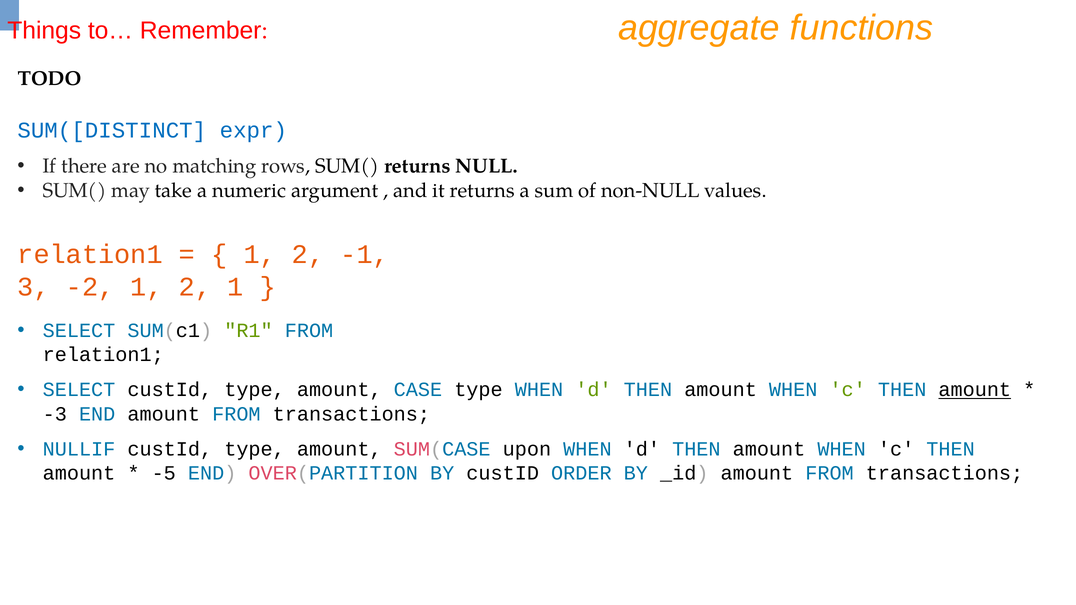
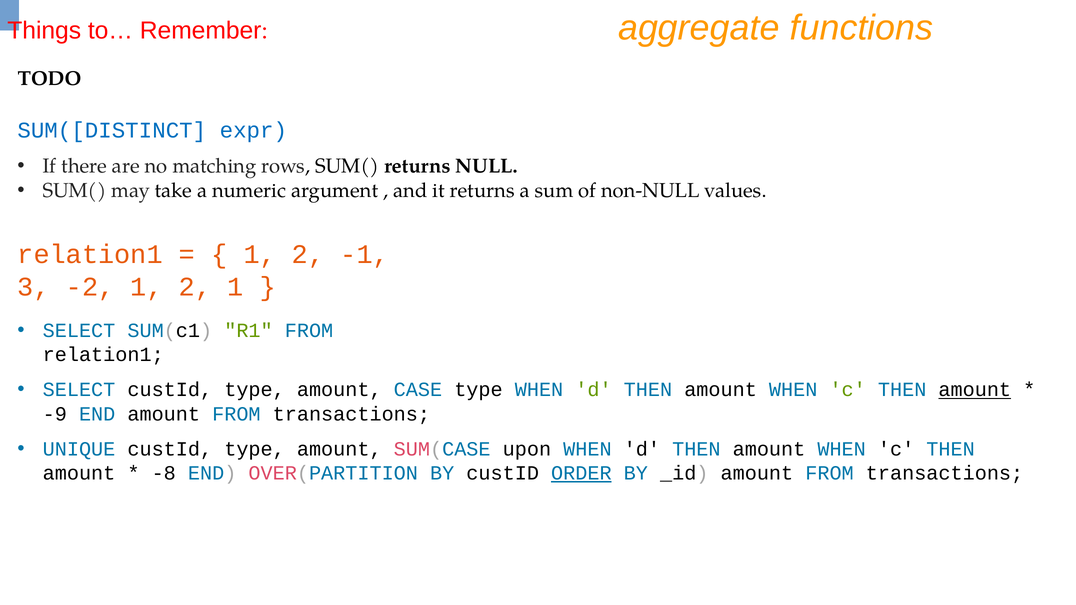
-3: -3 -> -9 (55, 414)
NULLIF: NULLIF -> UNIQUE (79, 449)
-5: -5 -> -8 (164, 473)
ORDER underline: none -> present (581, 473)
